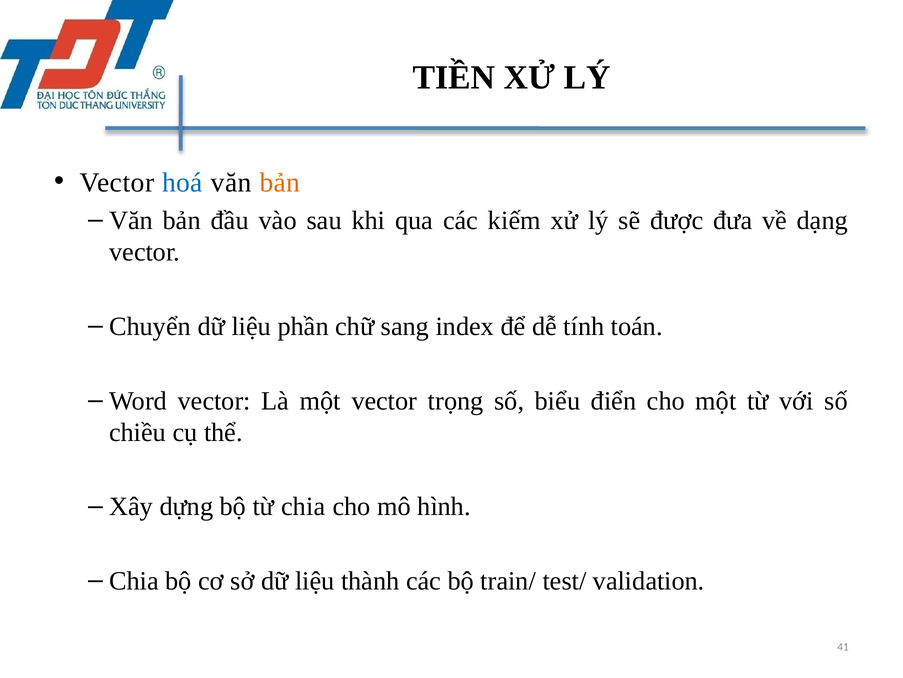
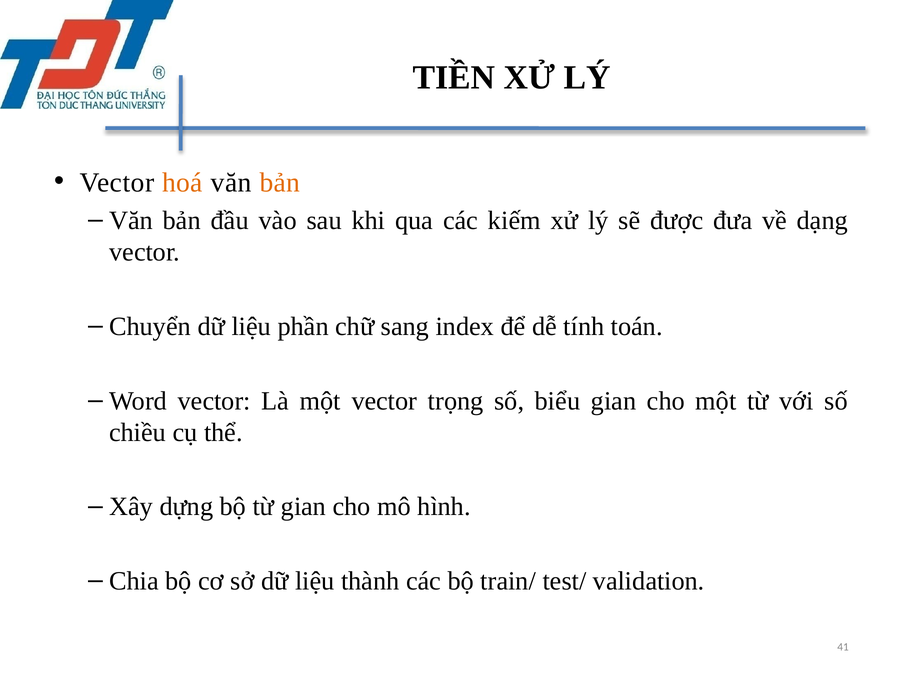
hoá colour: blue -> orange (182, 182)
biểu điển: điển -> gian (614, 400)
từ chia: chia -> gian (303, 506)
